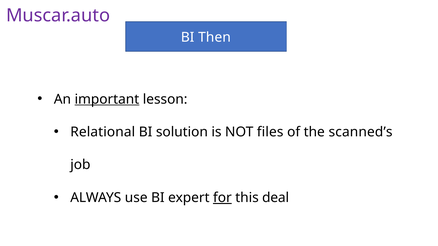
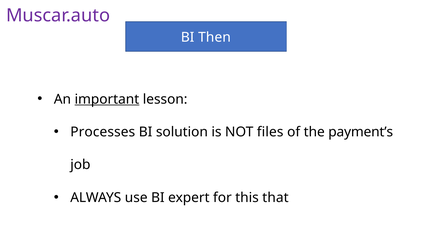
Relational: Relational -> Processes (103, 132)
scanned’s: scanned’s -> payment’s (361, 132)
for underline: present -> none (222, 198)
deal: deal -> that (275, 198)
